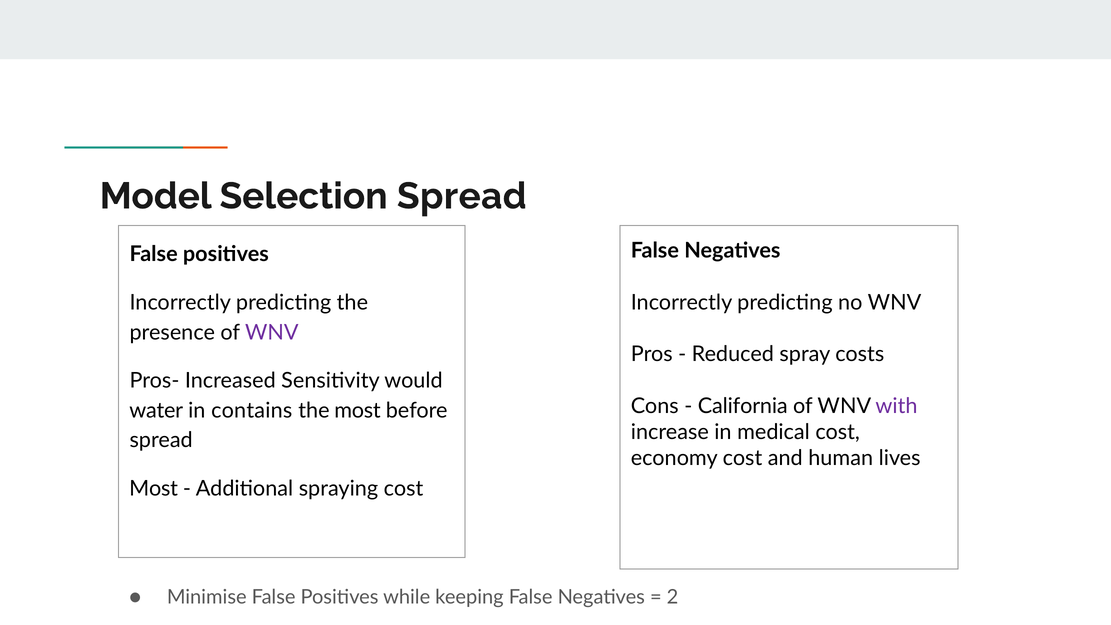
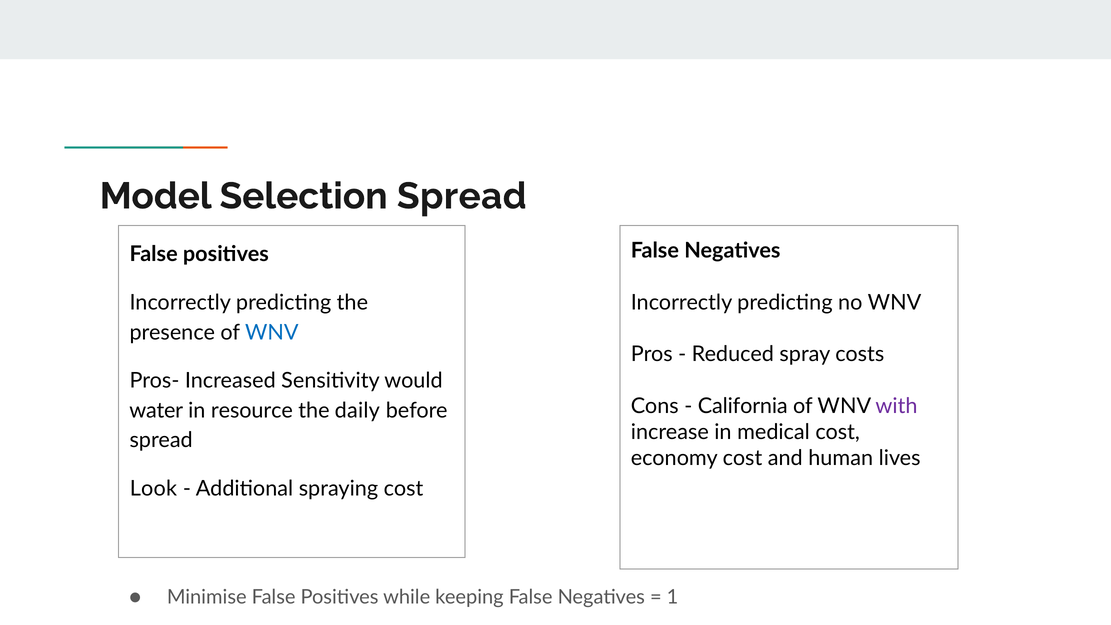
WNV colour: purple -> blue (272, 332)
contains: contains -> resource (252, 411)
the most: most -> daily (357, 411)
Most: Most -> Look (153, 489)
2: 2 -> 1 (673, 597)
